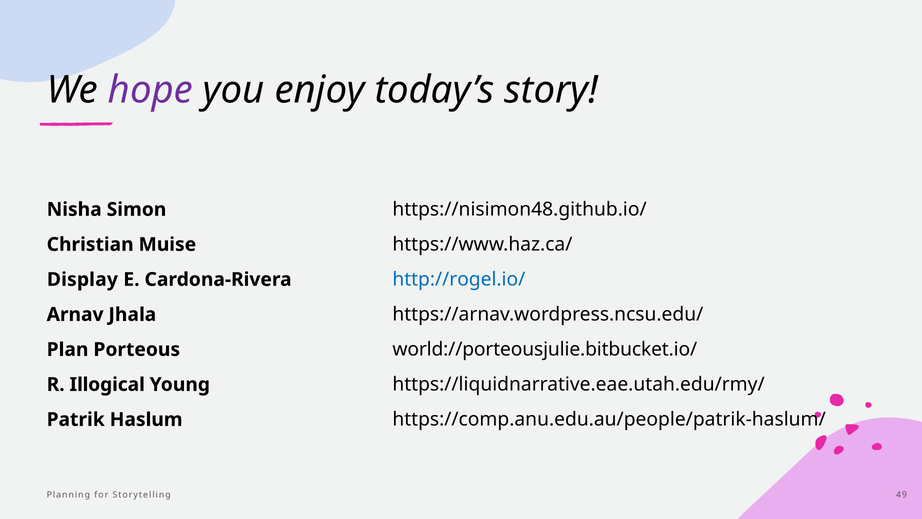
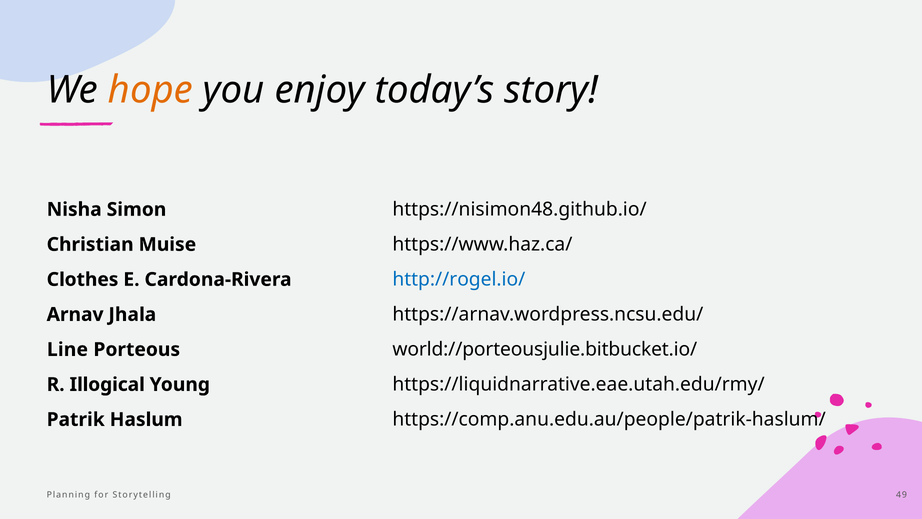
hope colour: purple -> orange (150, 90)
Display: Display -> Clothes (83, 279)
Plan: Plan -> Line (67, 349)
